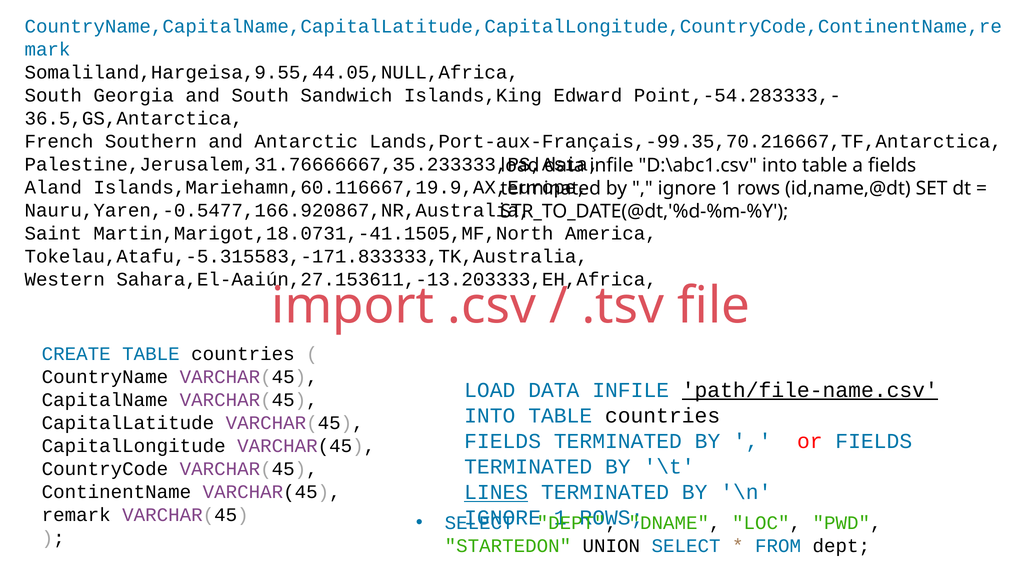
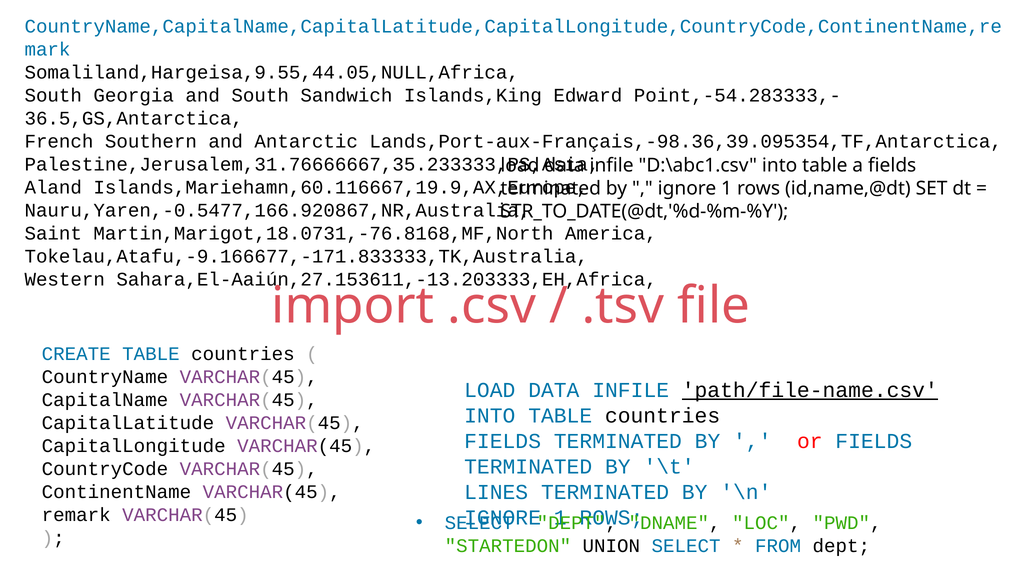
Lands,Port-aux-Français,-99.35,70.216667,TF,Antarctica: Lands,Port-aux-Français,-99.35,70.216667,TF,Antarctica -> Lands,Port-aux-Français,-98.36,39.095354,TF,Antarctica (686, 141)
Martin,Marigot,18.0731,-41.1505,MF,North: Martin,Marigot,18.0731,-41.1505,MF,North -> Martin,Marigot,18.0731,-76.8168,MF,North (323, 233)
Tokelau,Atafu,-5.315583,-171.833333,TK,Australia: Tokelau,Atafu,-5.315583,-171.833333,TK,Australia -> Tokelau,Atafu,-9.166677,-171.833333,TK,Australia (306, 256)
LINES underline: present -> none (496, 492)
